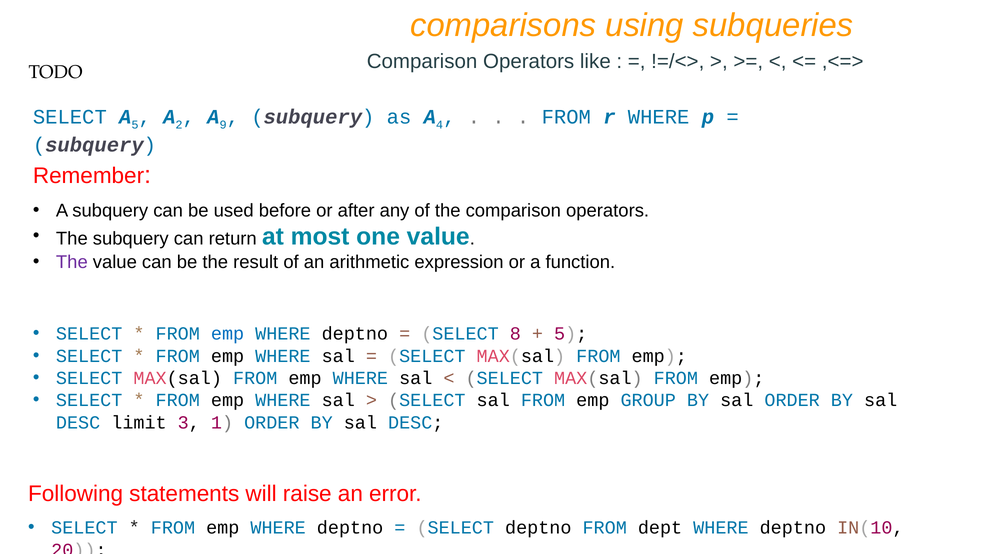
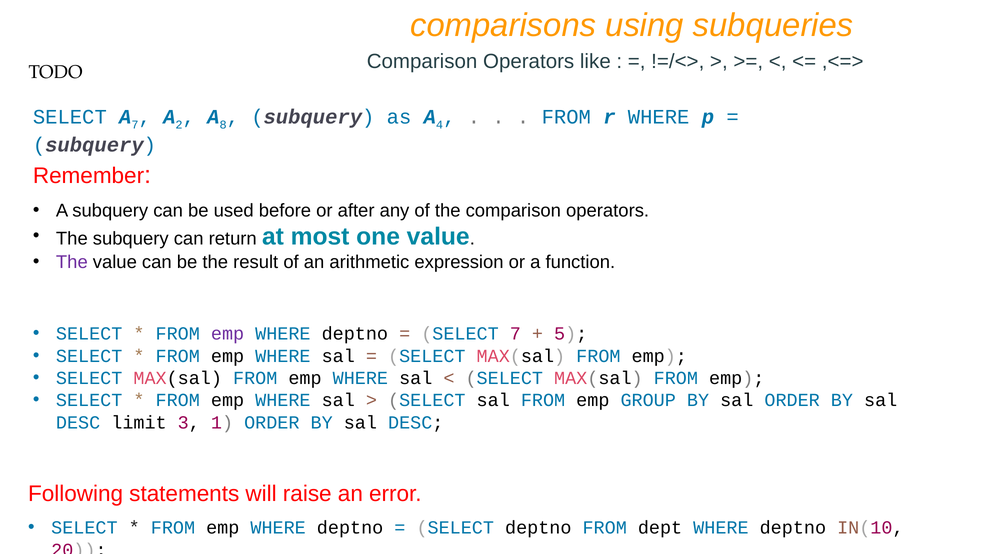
A 5: 5 -> 7 (135, 125)
9: 9 -> 8 (223, 125)
emp colour: blue -> purple (228, 334)
SELECT 8: 8 -> 7 (515, 334)
